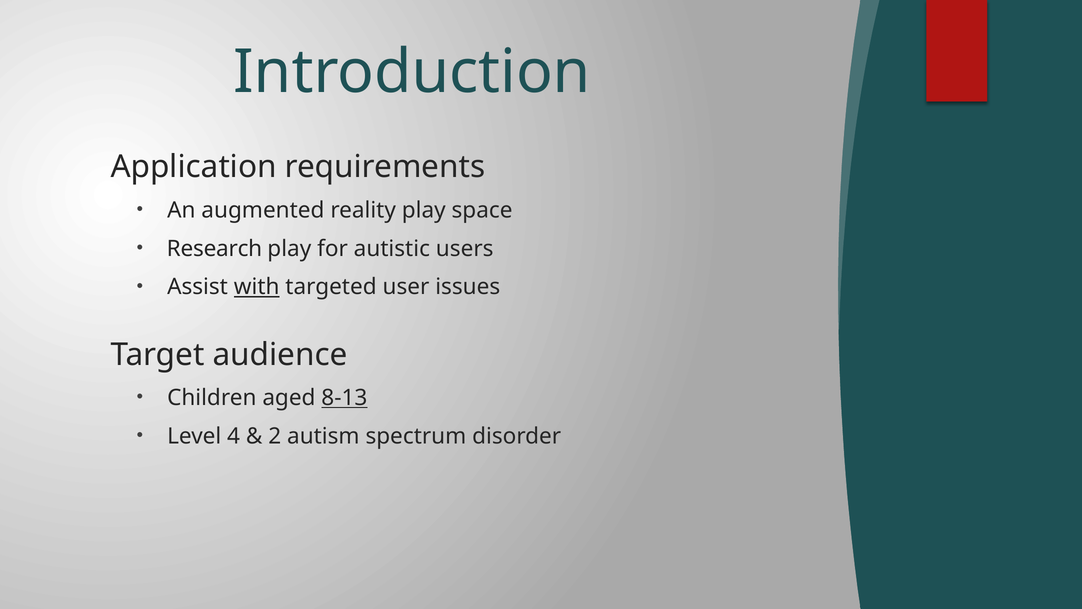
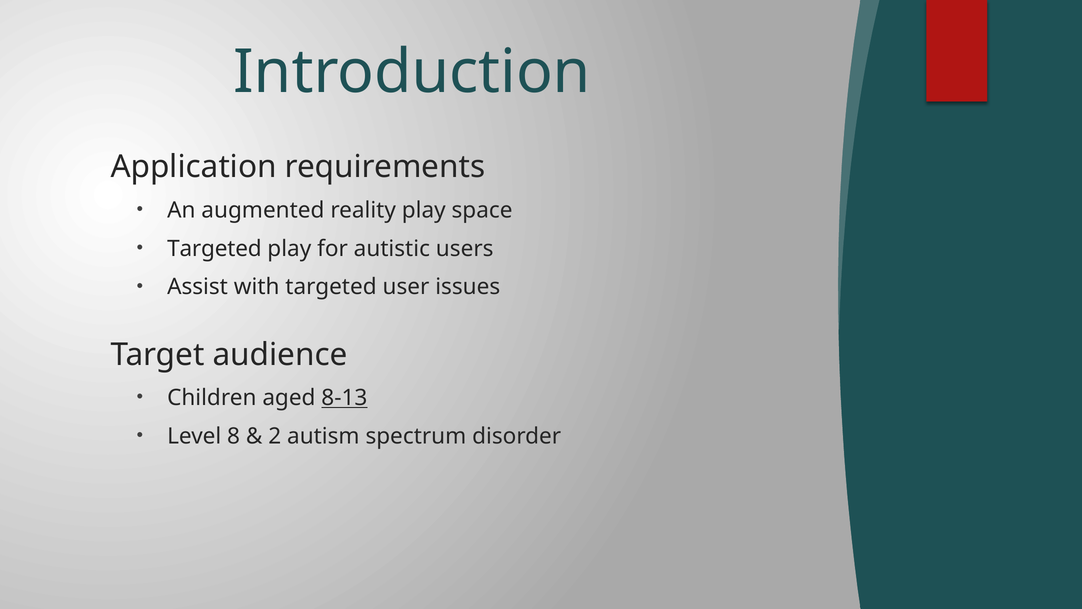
Research: Research -> Targeted (214, 248)
with underline: present -> none (257, 287)
4: 4 -> 8 (234, 436)
